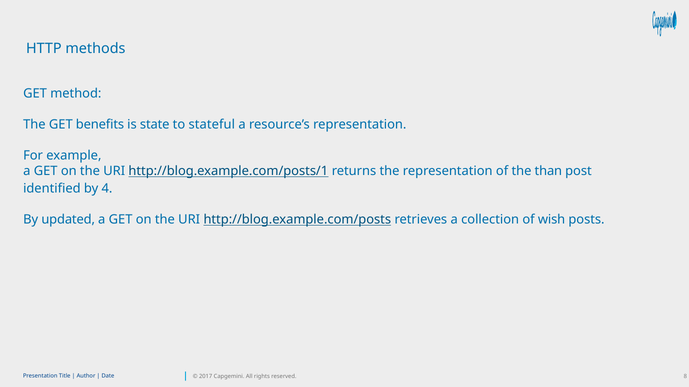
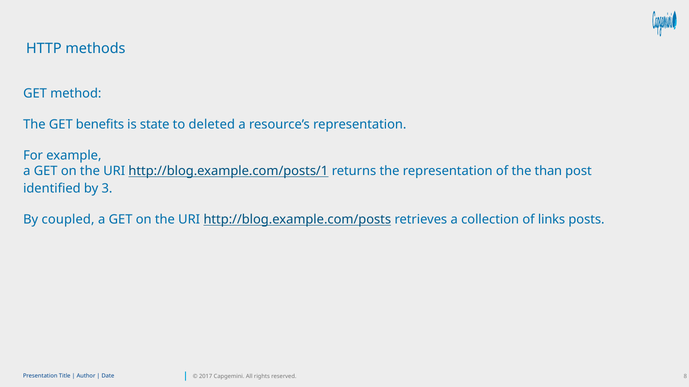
stateful: stateful -> deleted (212, 125)
4: 4 -> 3 (107, 189)
updated: updated -> coupled (68, 220)
wish: wish -> links (552, 220)
